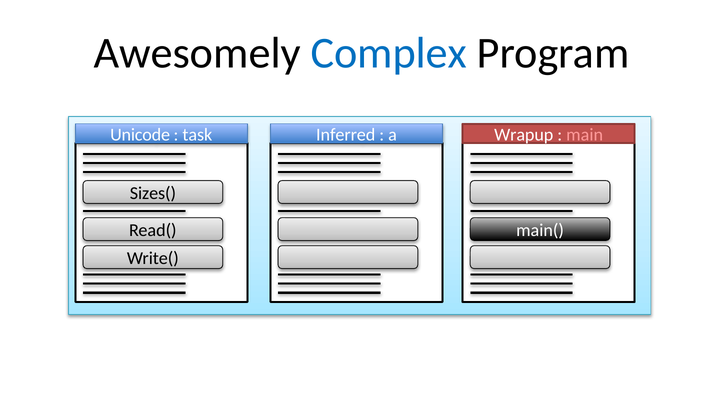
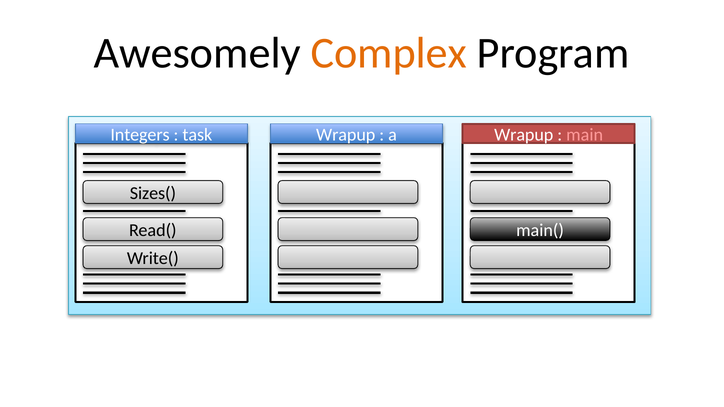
Complex colour: blue -> orange (389, 53)
Unicode: Unicode -> Integers (140, 135)
task Inferred: Inferred -> Wrapup (346, 135)
